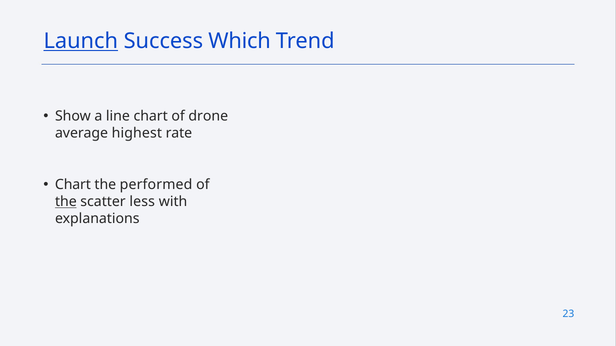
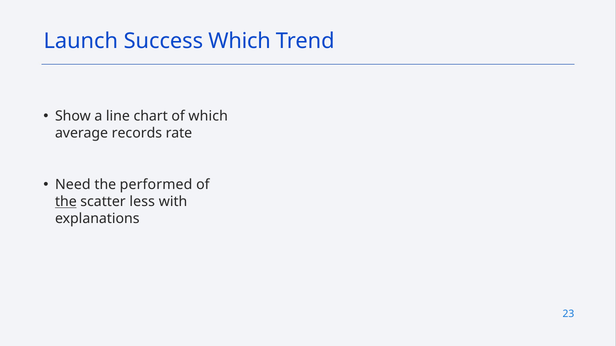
Launch underline: present -> none (81, 41)
of drone: drone -> which (208, 116)
highest: highest -> records (137, 133)
Chart: Chart -> Need (73, 185)
